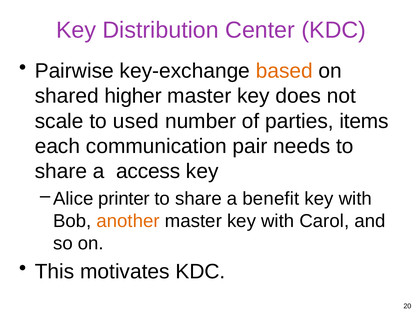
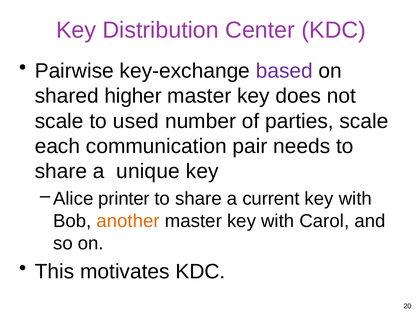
based colour: orange -> purple (284, 71)
parties items: items -> scale (364, 121)
access: access -> unique (148, 172)
benefit: benefit -> current (271, 199)
